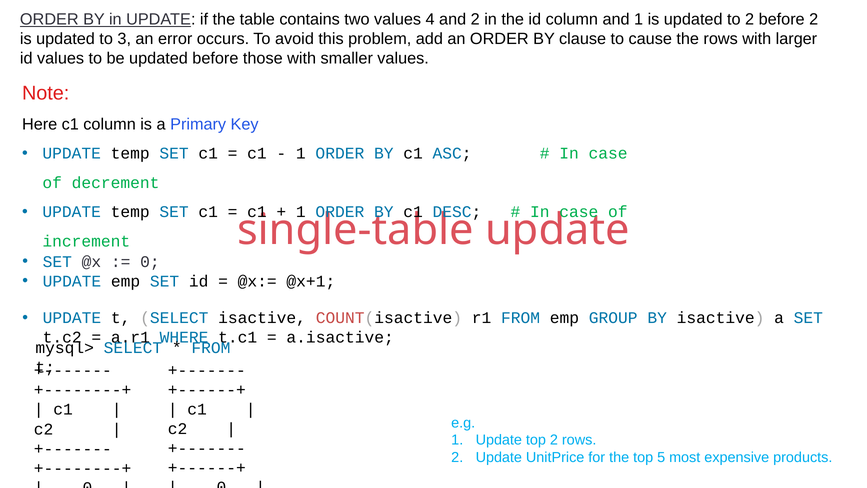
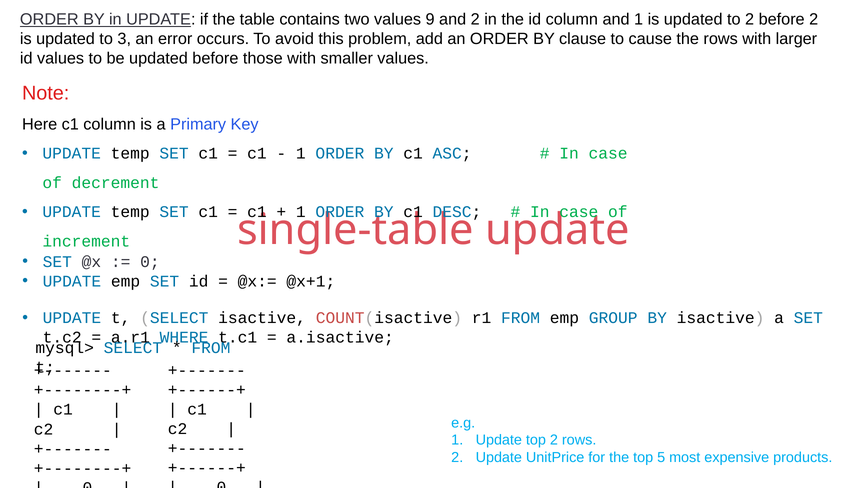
4: 4 -> 9 (430, 19)
